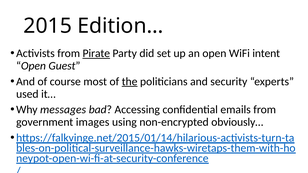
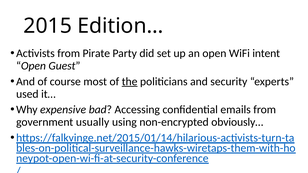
Pirate underline: present -> none (96, 53)
messages: messages -> expensive (63, 110)
images: images -> usually (93, 122)
